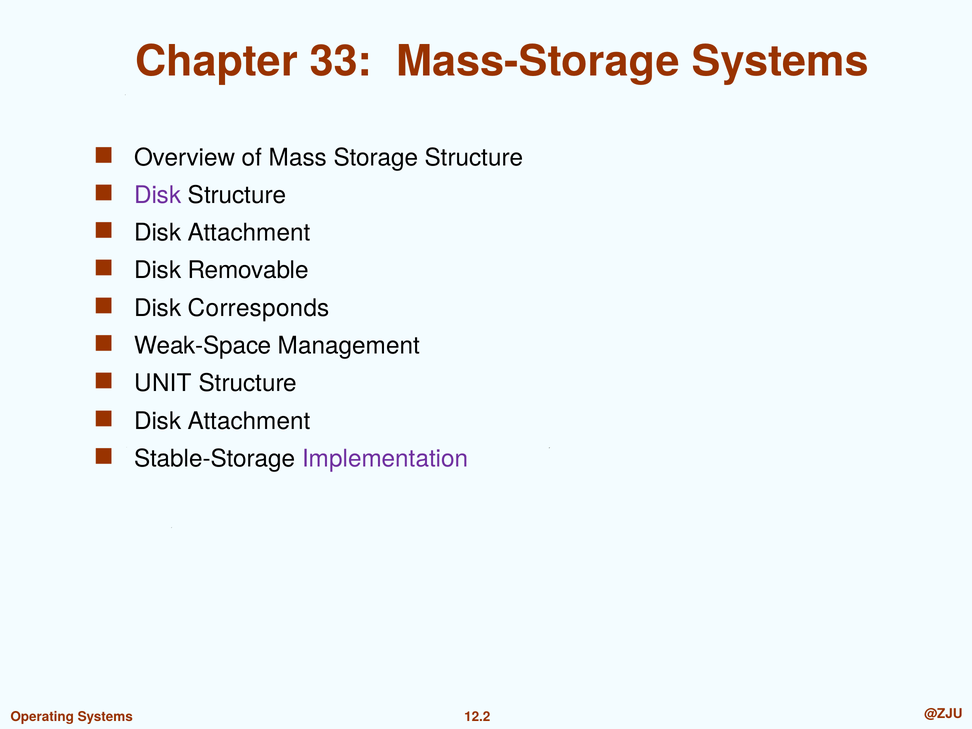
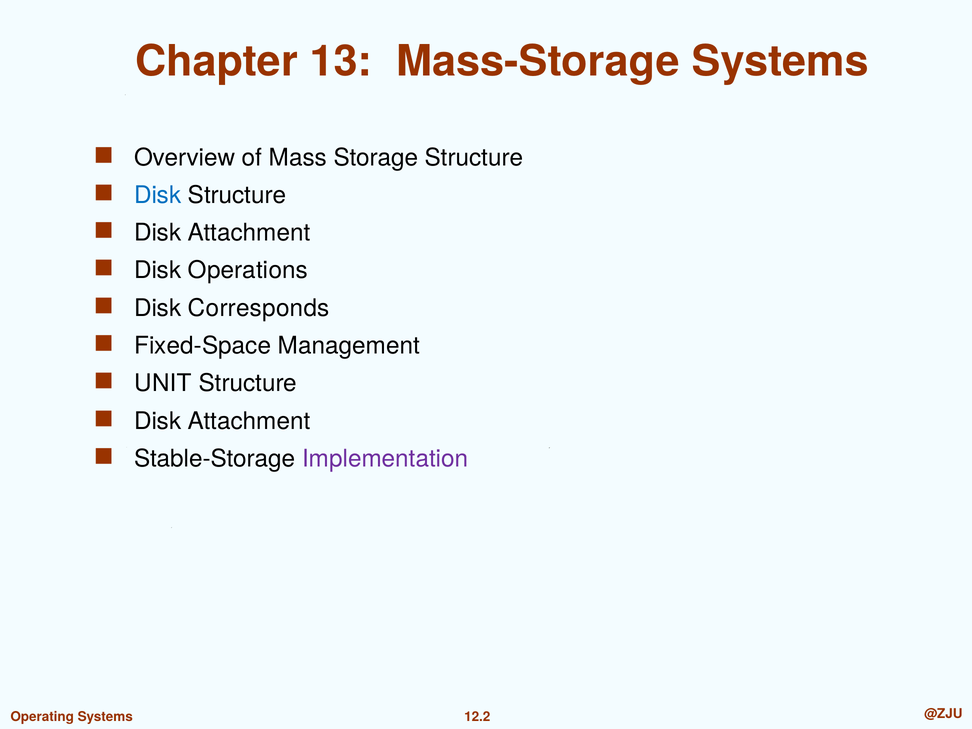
33: 33 -> 13 (341, 61)
Disk colour: purple -> blue (158, 195)
Removable: Removable -> Operations (248, 270)
Weak-Space: Weak-Space -> Fixed-Space (203, 346)
